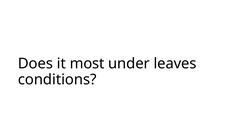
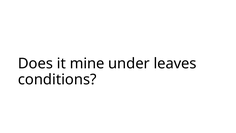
most: most -> mine (87, 63)
